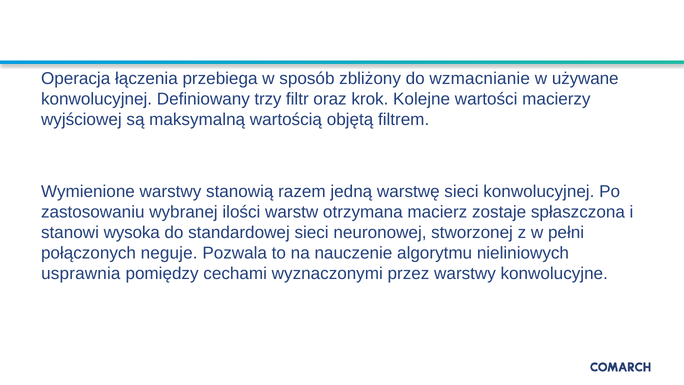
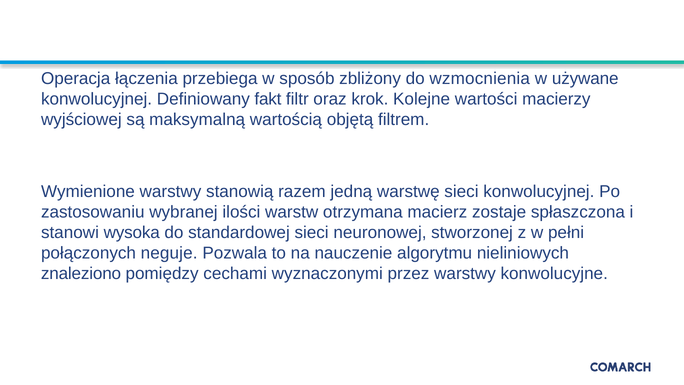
wzmacnianie: wzmacnianie -> wzmocnienia (480, 79)
trzy: trzy -> fakt (268, 99)
usprawnia: usprawnia -> znaleziono (81, 274)
